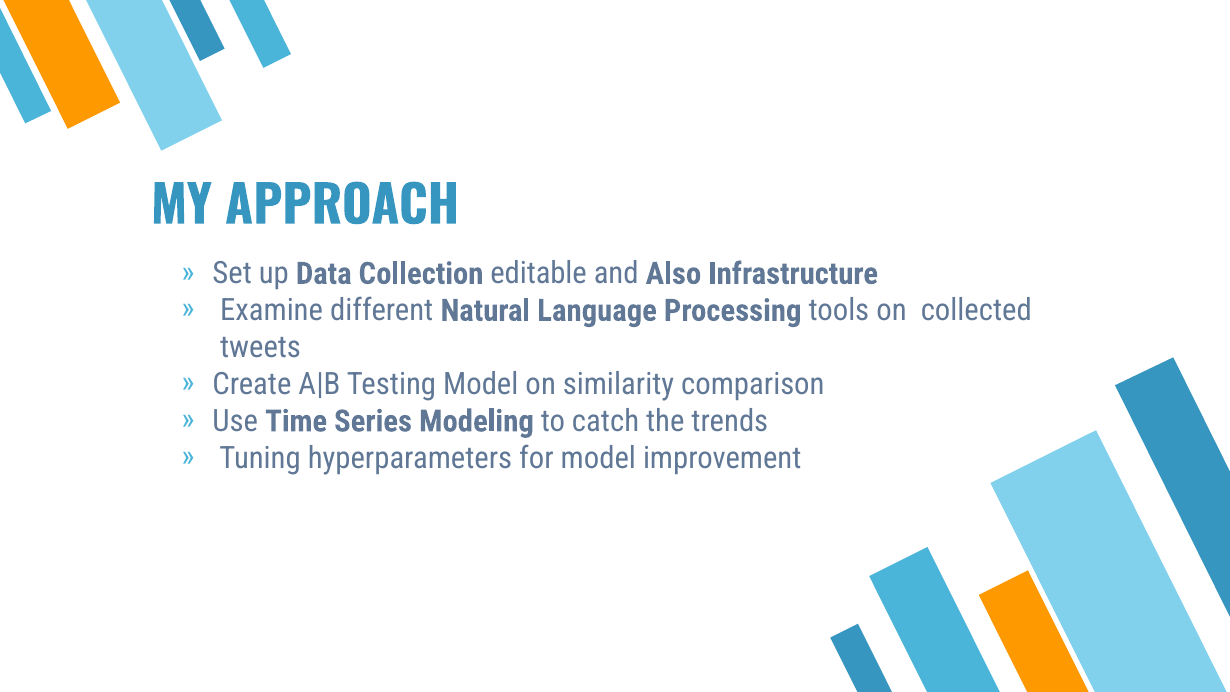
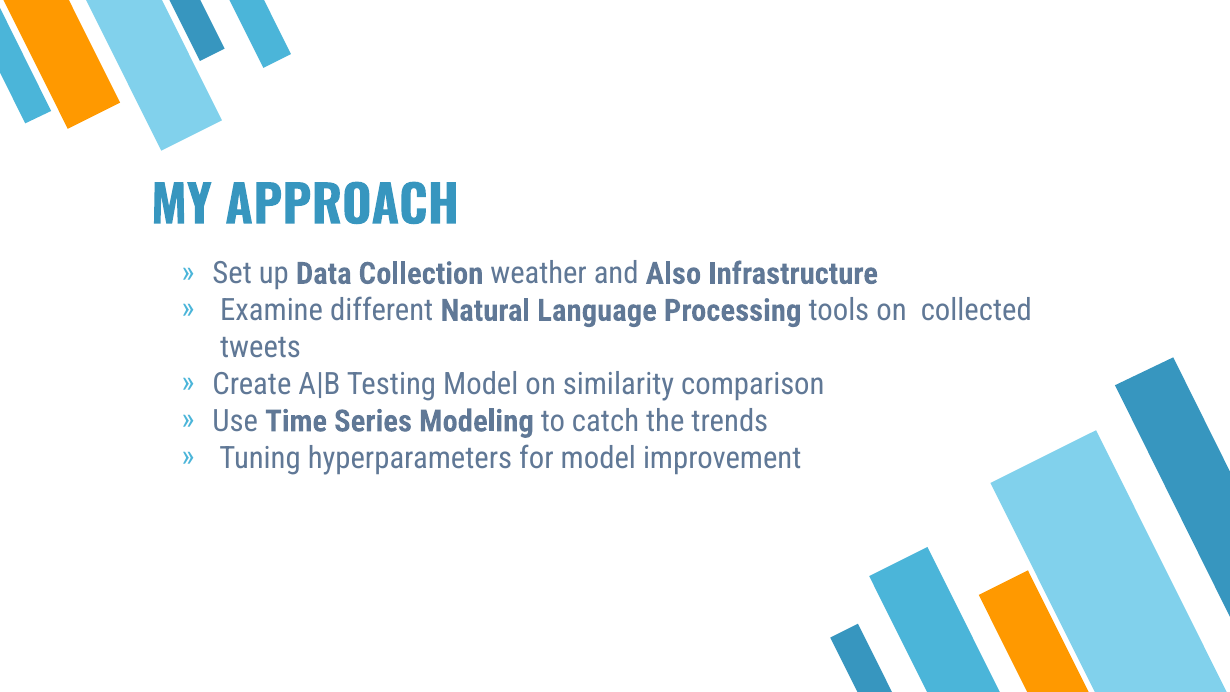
editable: editable -> weather (539, 274)
